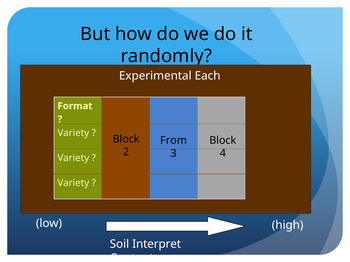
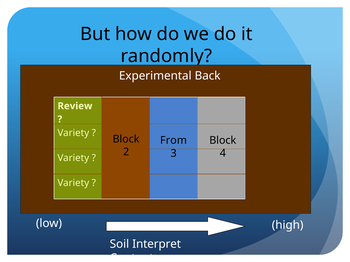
Each: Each -> Back (208, 76)
Format: Format -> Review (75, 106)
